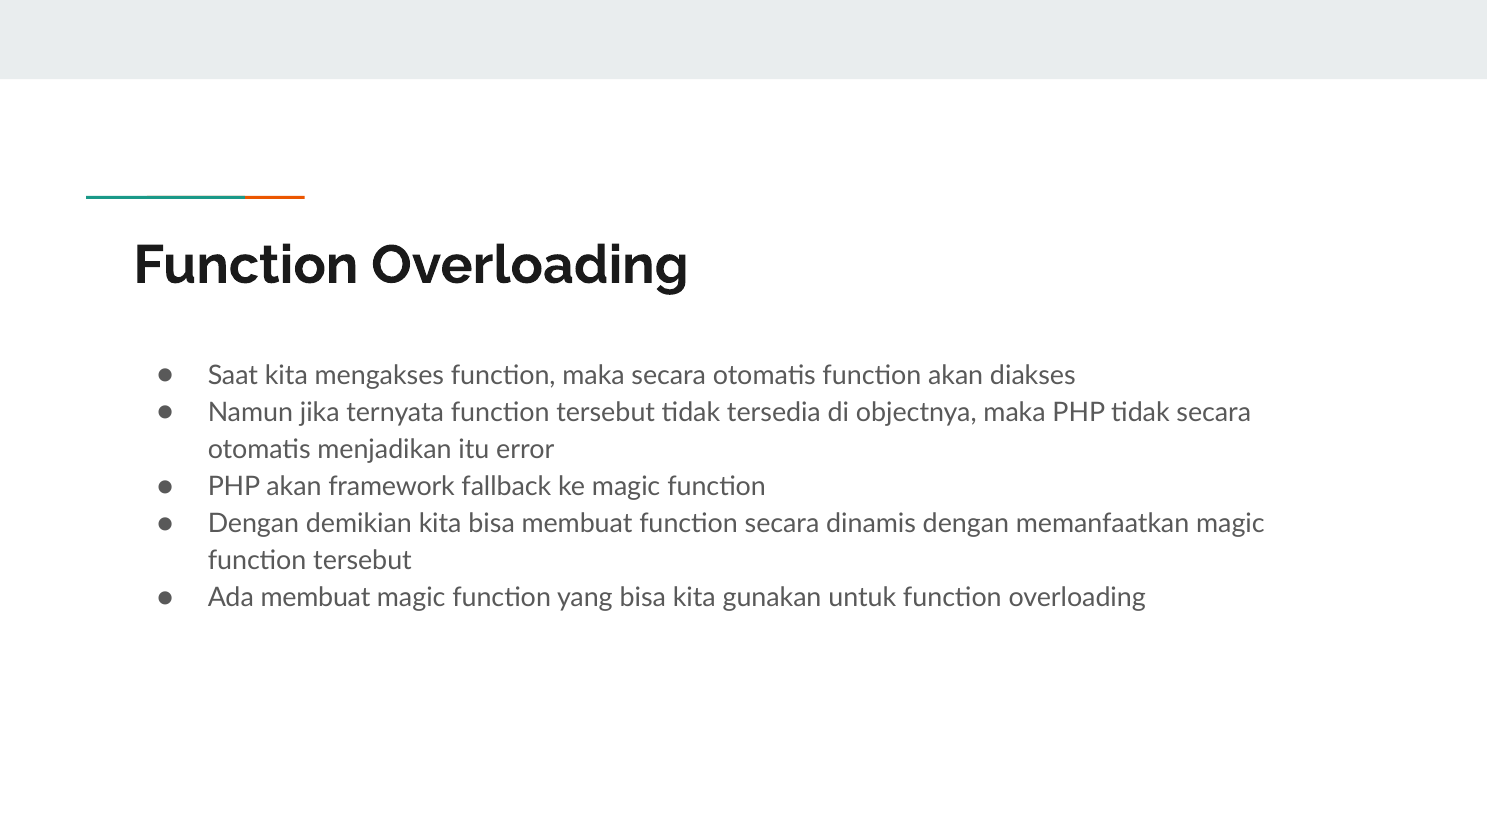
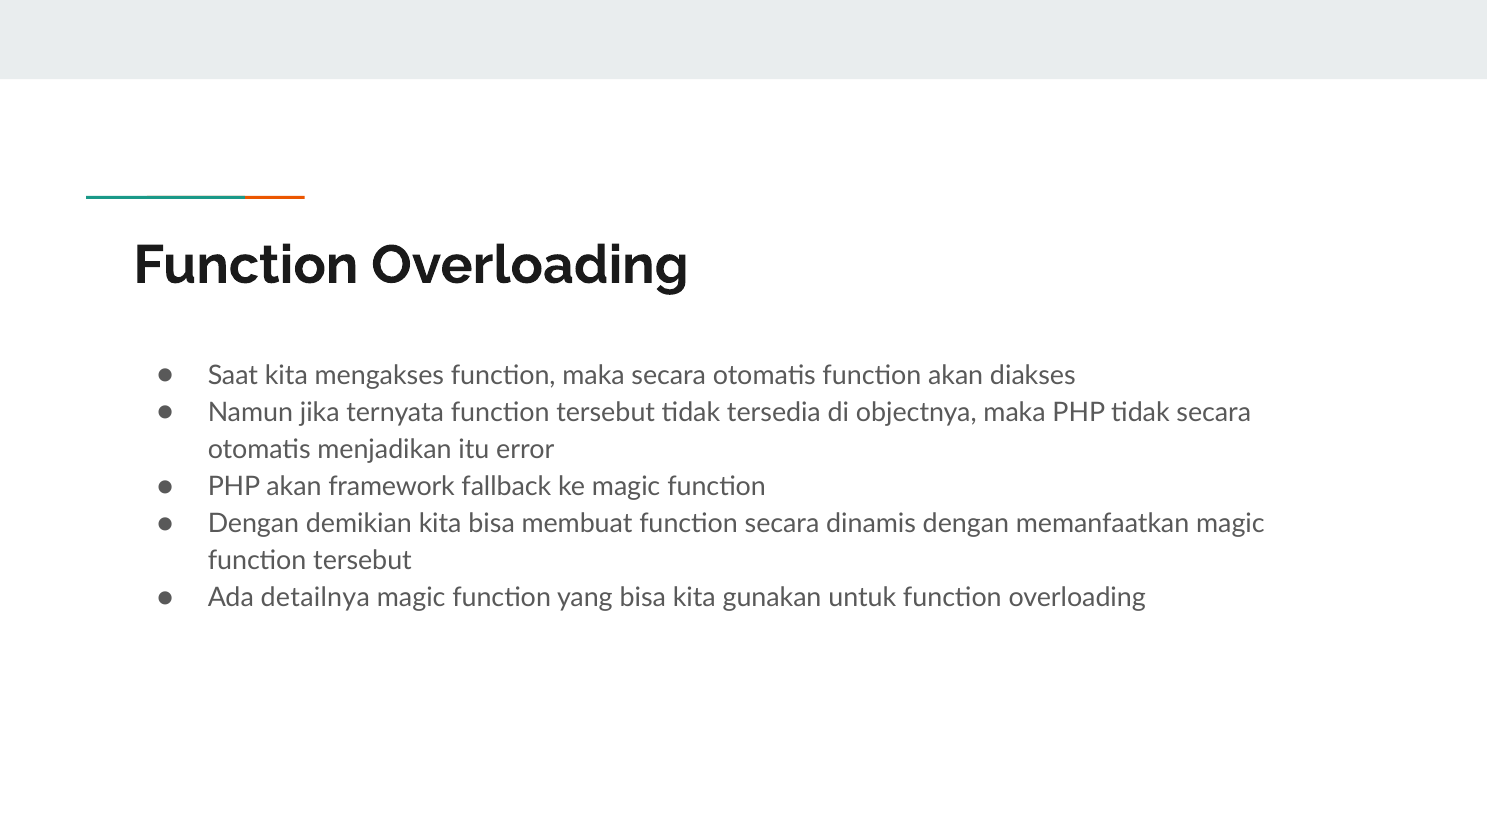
Ada membuat: membuat -> detailnya (315, 598)
